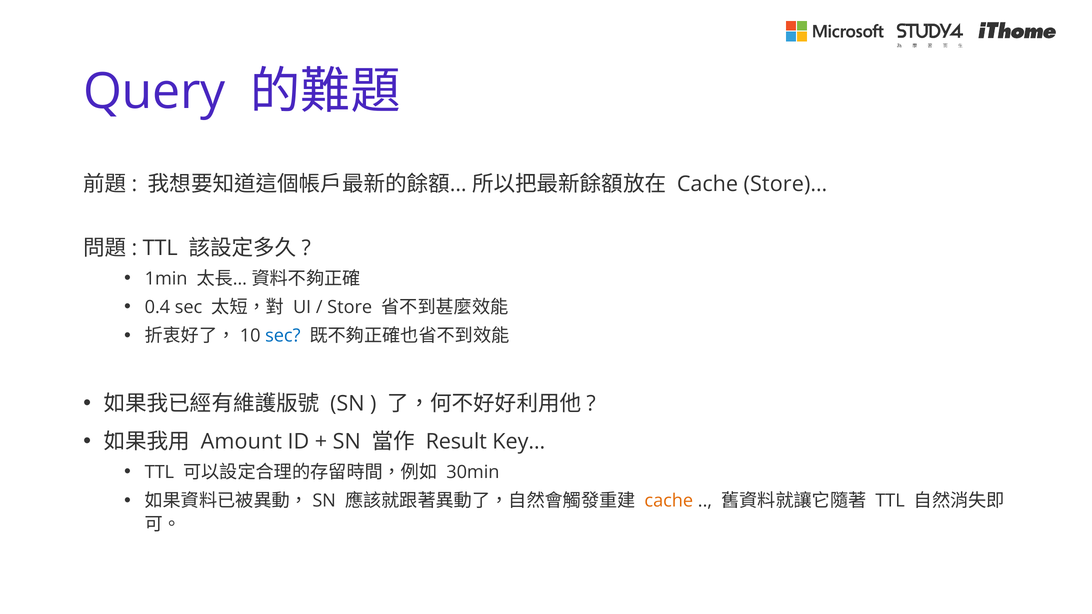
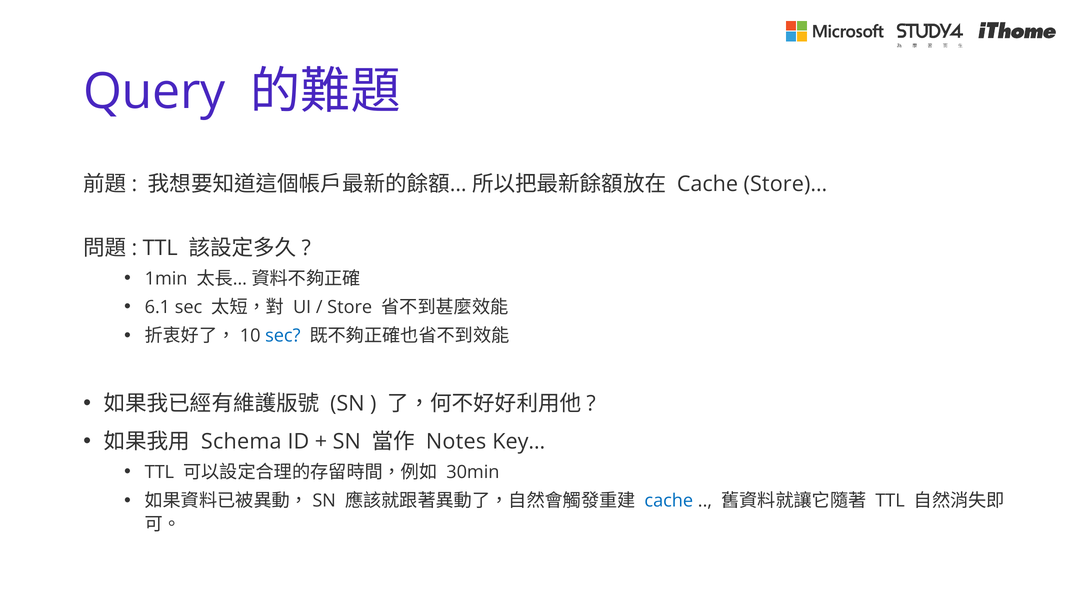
0.4: 0.4 -> 6.1 (157, 307)
Amount: Amount -> Schema (241, 442)
Result: Result -> Notes (456, 442)
cache colour: orange -> blue (669, 501)
